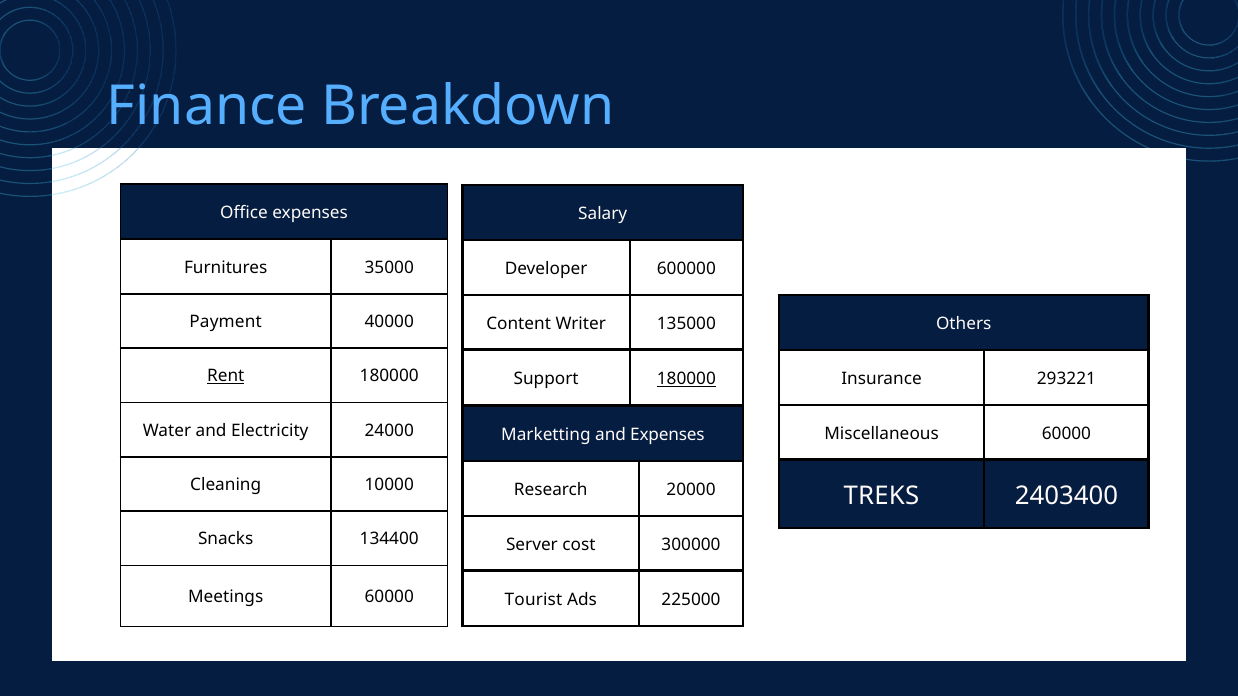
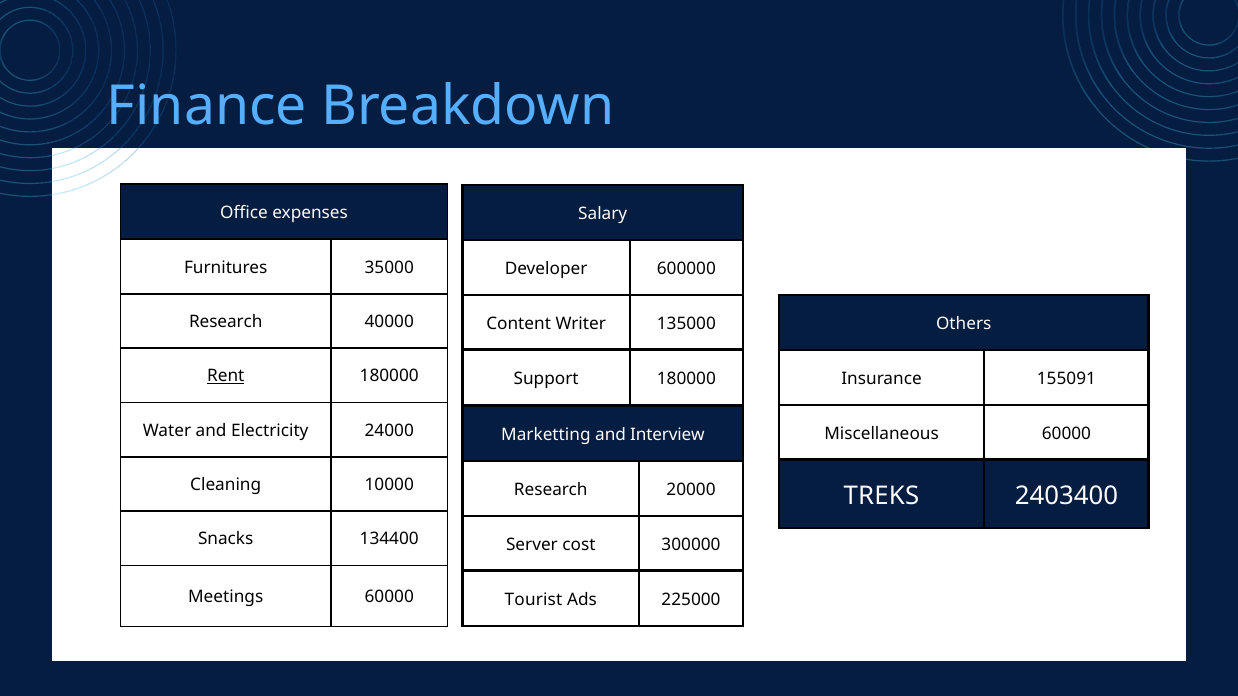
Payment: Payment -> Research (226, 322)
180000 underline: present -> none (686, 379)
293221: 293221 -> 155091 (1066, 379)
and Expenses: Expenses -> Interview (667, 435)
